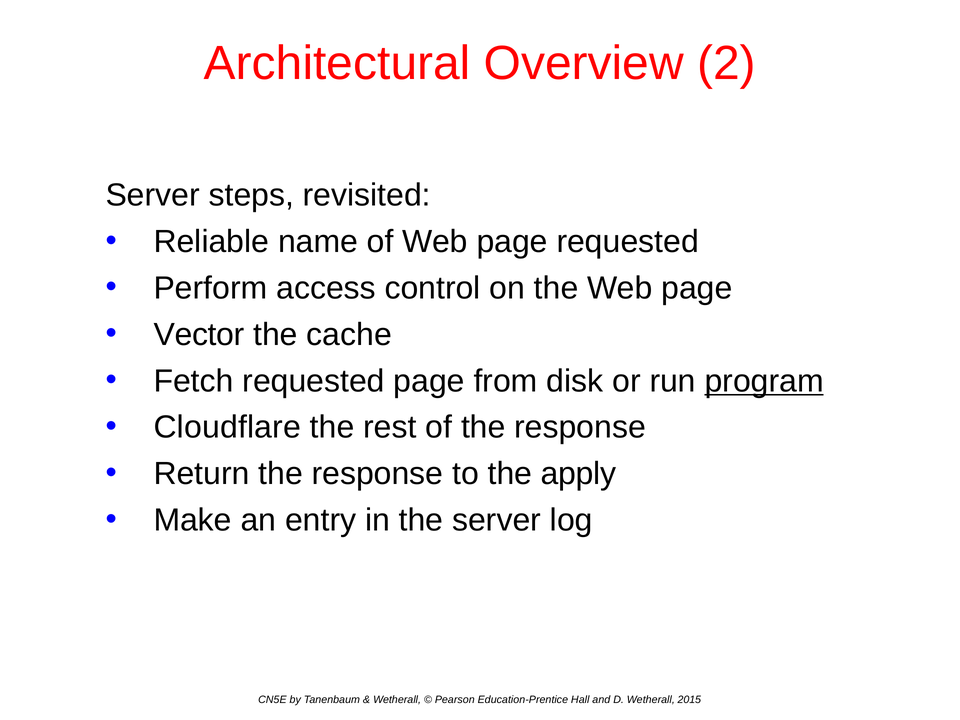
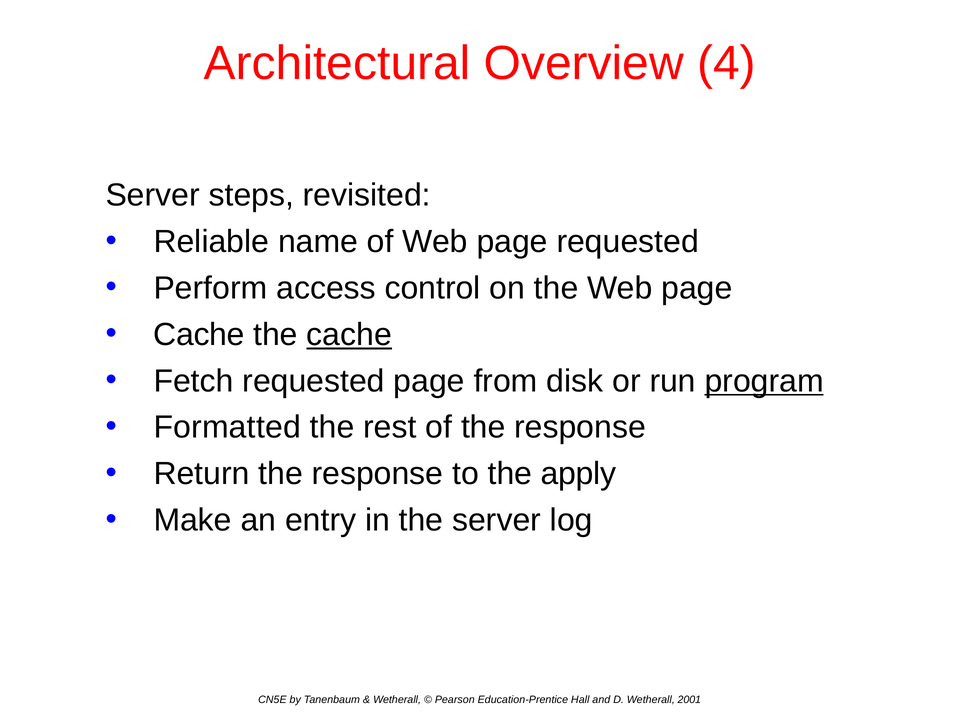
2: 2 -> 4 (726, 63)
Vector: Vector -> Cache (199, 335)
cache underline: none -> present (349, 335)
Cloudflare: Cloudflare -> Formatted (227, 427)
2015: 2015 -> 2001 (689, 700)
